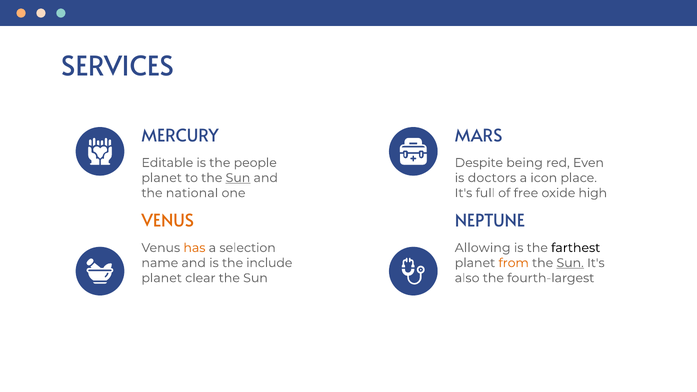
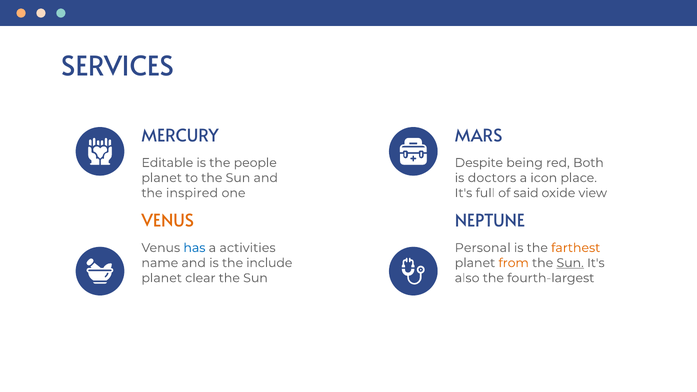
Even: Even -> Both (588, 163)
Sun underline: present -> none (238, 178)
national: national -> inspired (192, 193)
free: free -> said (526, 193)
high: high -> view (593, 193)
has colour: orange -> blue (194, 248)
selection: selection -> activities (248, 248)
Allowing: Allowing -> Personal (483, 248)
farthest colour: black -> orange (576, 248)
